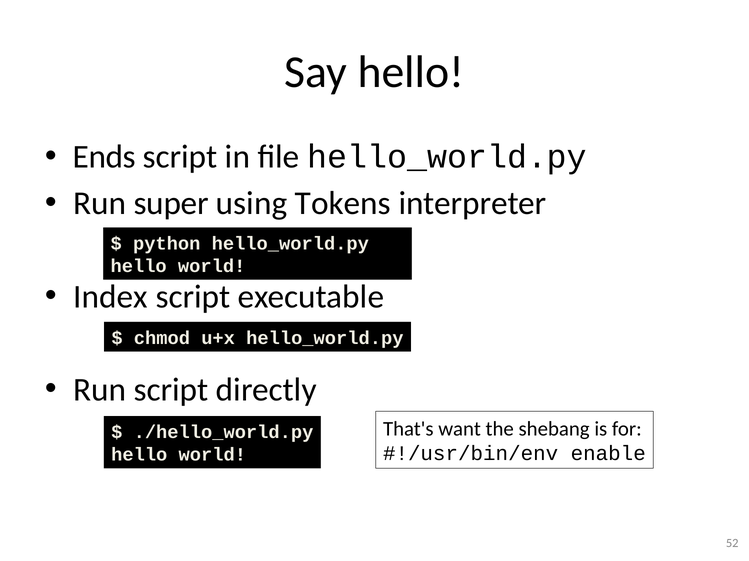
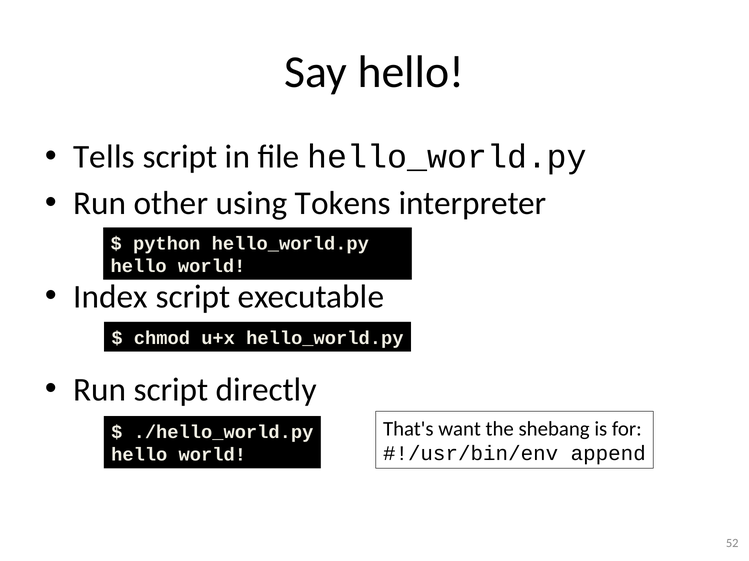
Ends: Ends -> Tells (104, 157)
super: super -> other (171, 204)
enable: enable -> append (608, 454)
